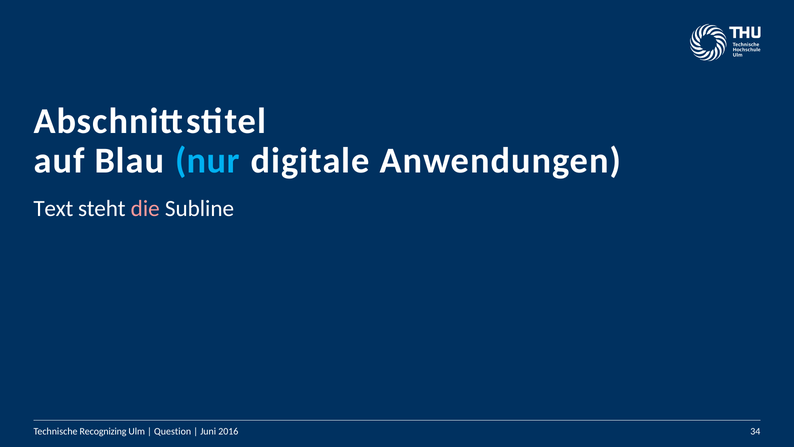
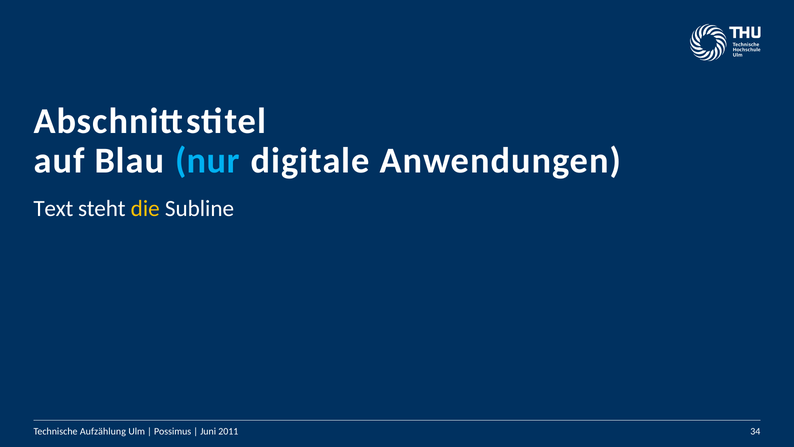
die colour: pink -> yellow (145, 209)
Recognizing: Recognizing -> Aufzählung (103, 431)
Question: Question -> Possimus (173, 431)
2016: 2016 -> 2011 (228, 431)
